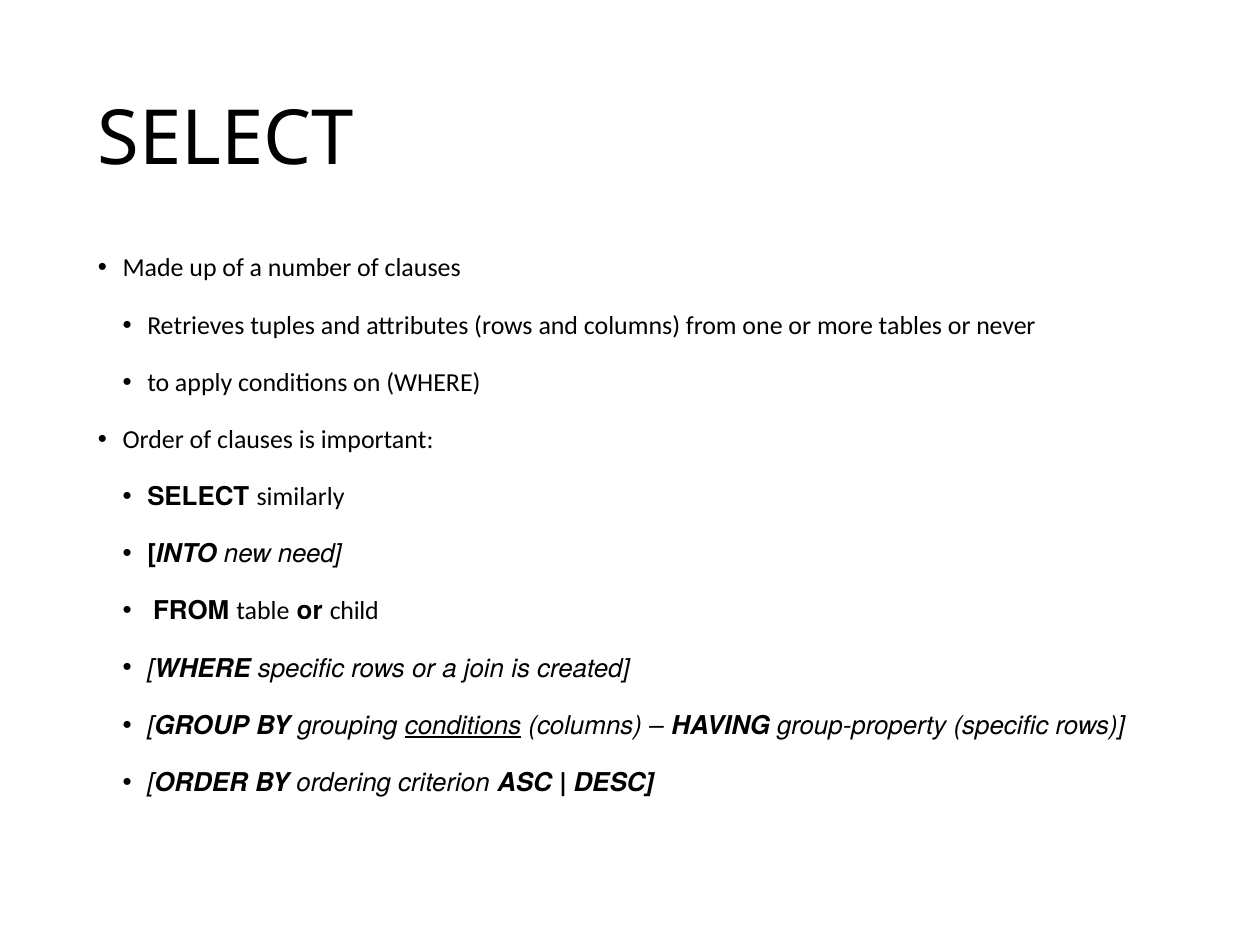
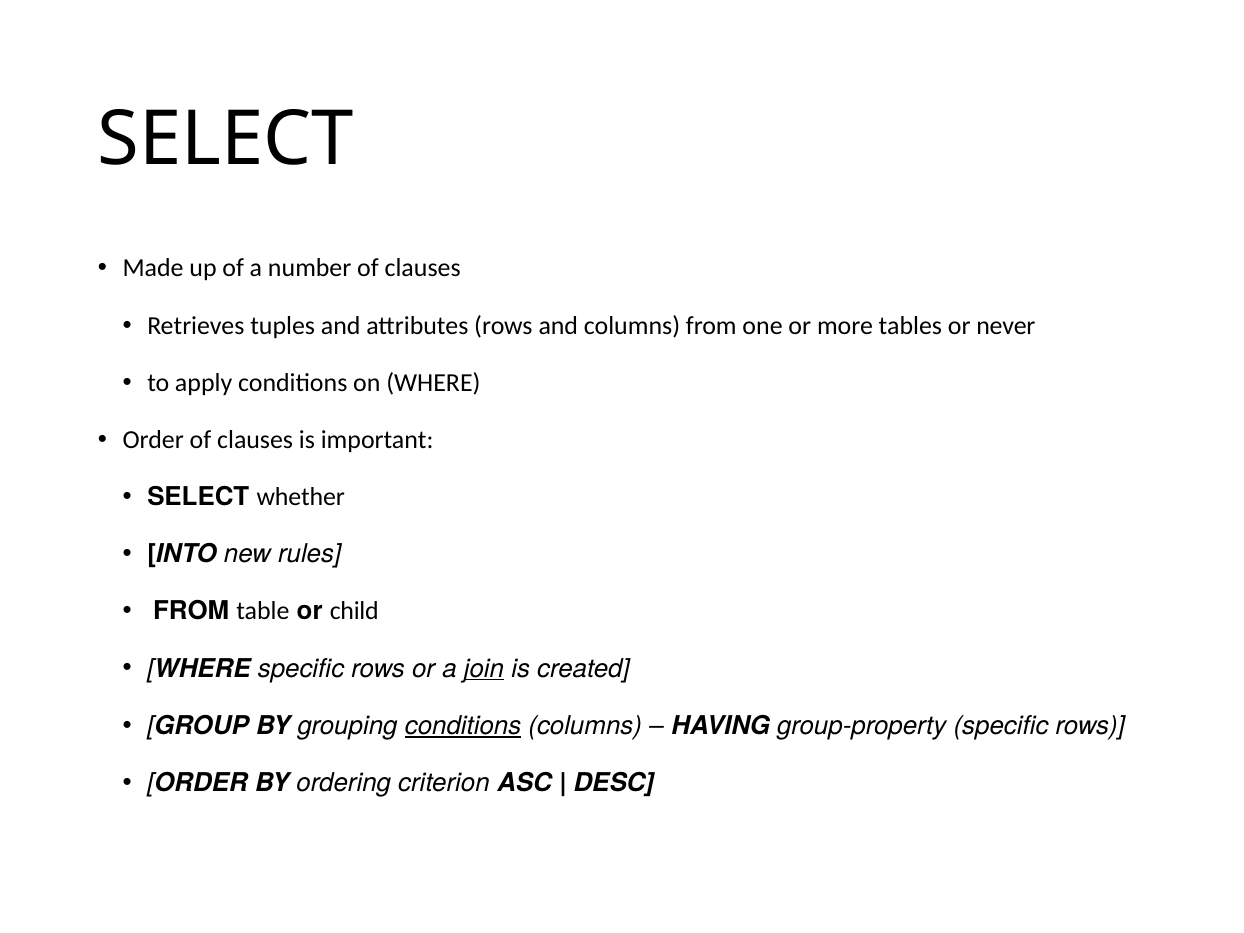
similarly: similarly -> whether (301, 497)
need: need -> rules (310, 554)
join underline: none -> present (484, 668)
